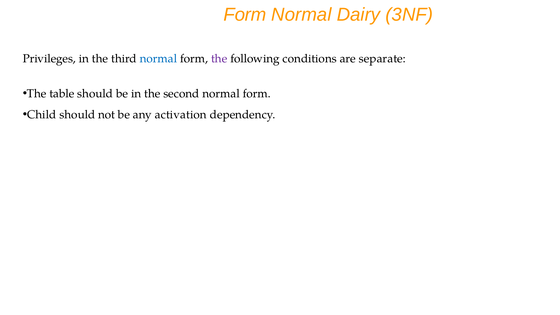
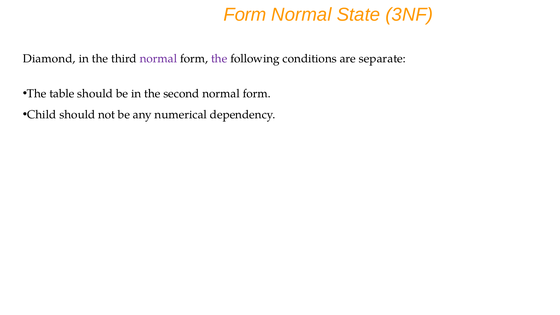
Dairy: Dairy -> State (358, 15)
Privileges: Privileges -> Diamond (49, 59)
normal colour: blue -> purple (158, 59)
activation: activation -> numerical (181, 115)
